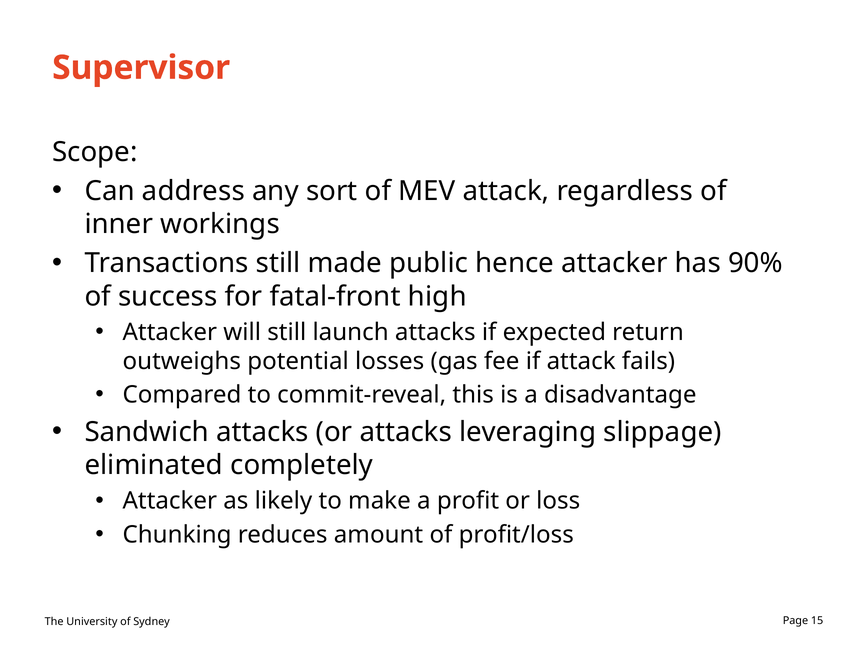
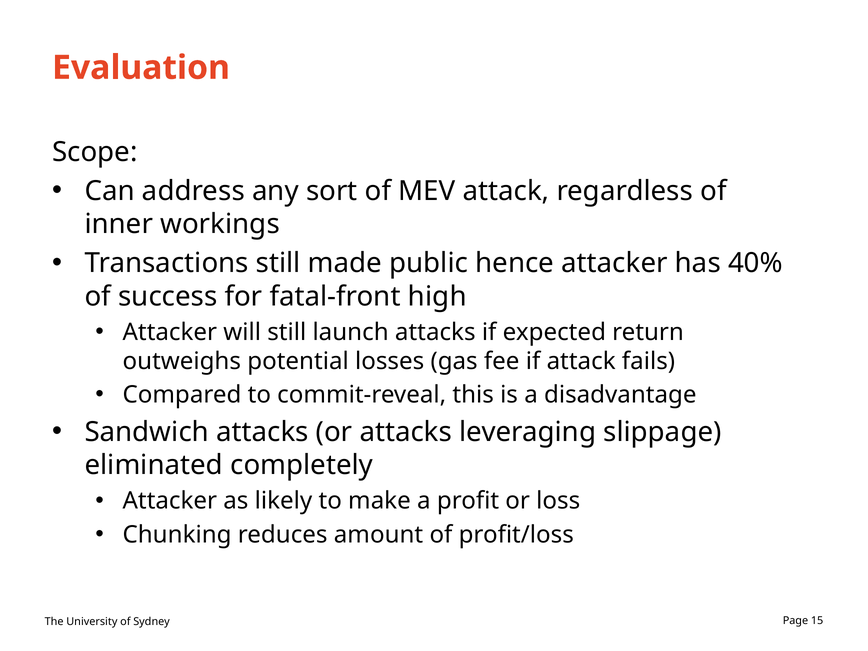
Supervisor: Supervisor -> Evaluation (141, 68)
90%: 90% -> 40% (755, 263)
